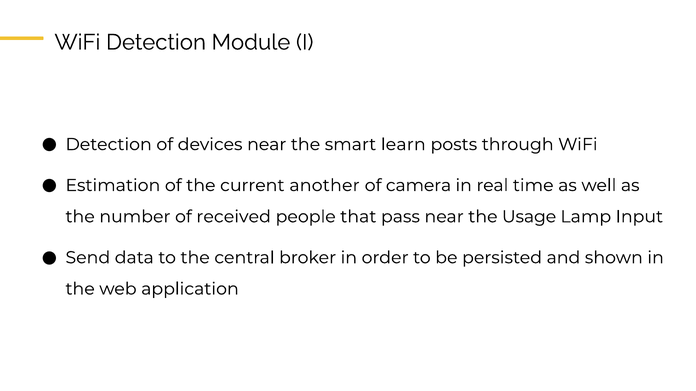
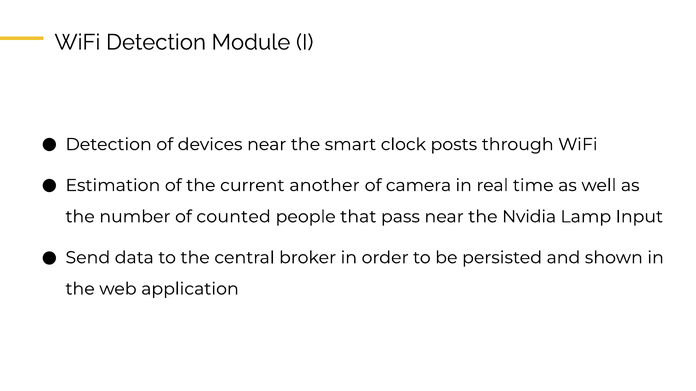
learn: learn -> clock (403, 145)
received: received -> counted (234, 217)
Usage: Usage -> Nvidia (529, 217)
